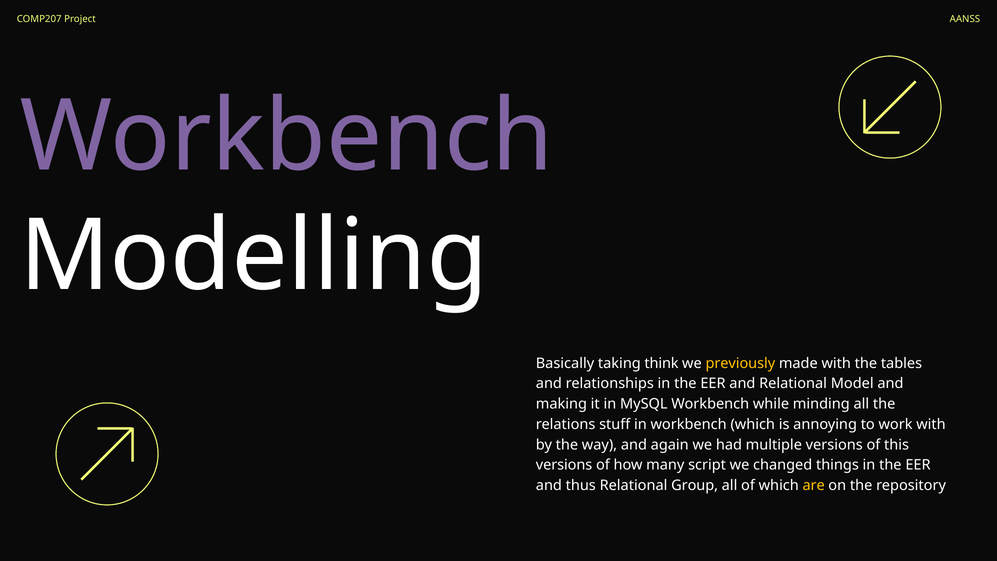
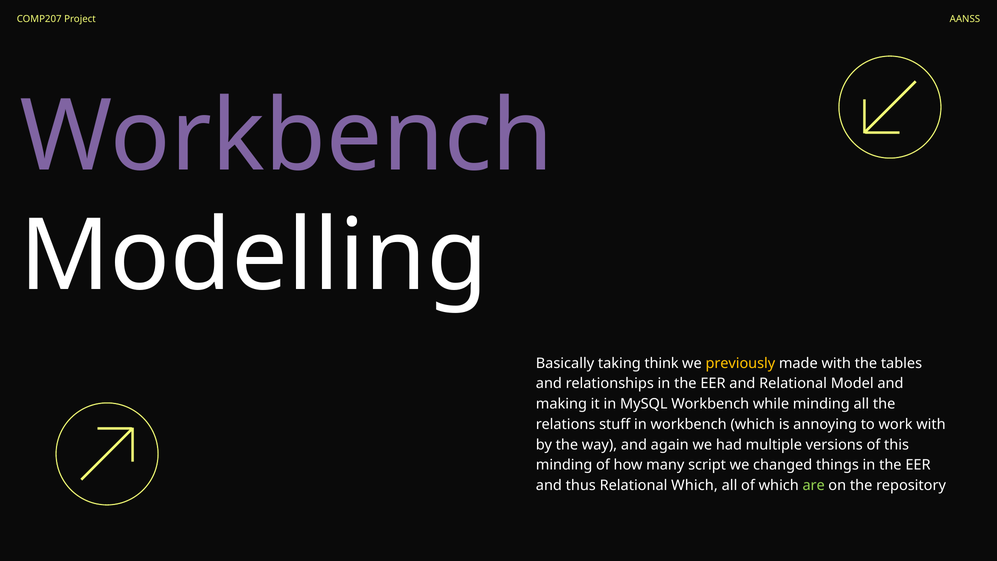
versions: versions -> minding (564, 465)
Relational Group: Group -> Which (695, 485)
are colour: yellow -> light green (814, 485)
